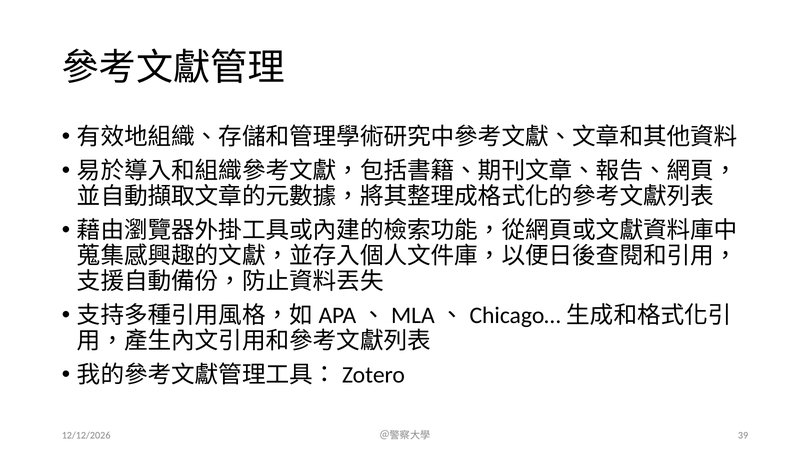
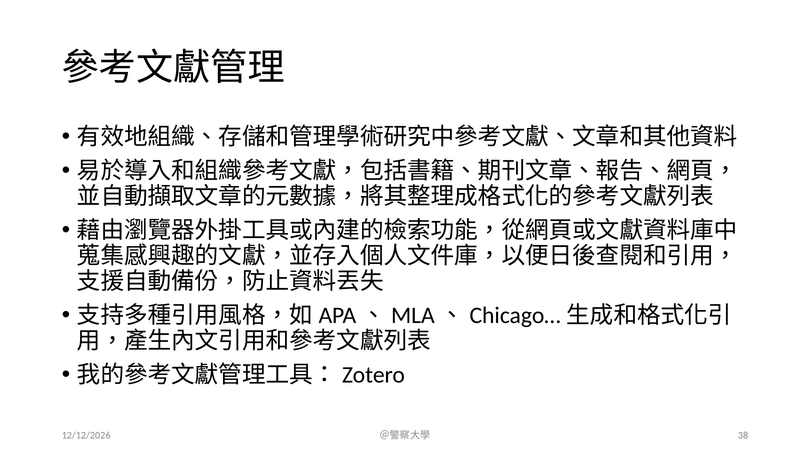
39: 39 -> 38 (743, 435)
